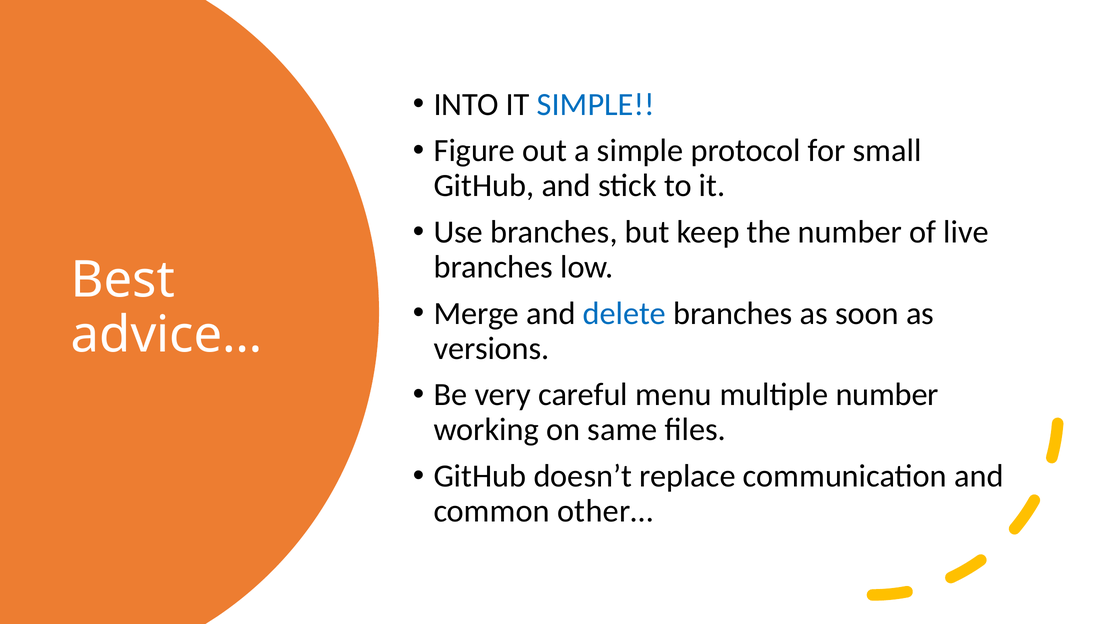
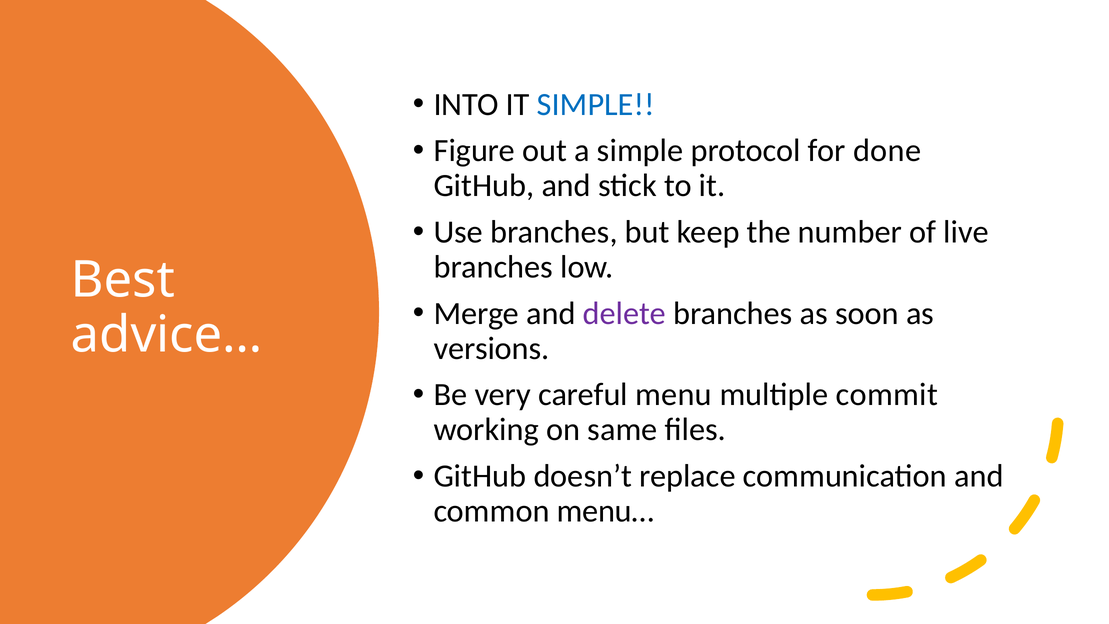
small: small -> done (887, 151)
delete colour: blue -> purple (624, 313)
multiple number: number -> commit (887, 395)
other…: other… -> menu… (605, 511)
